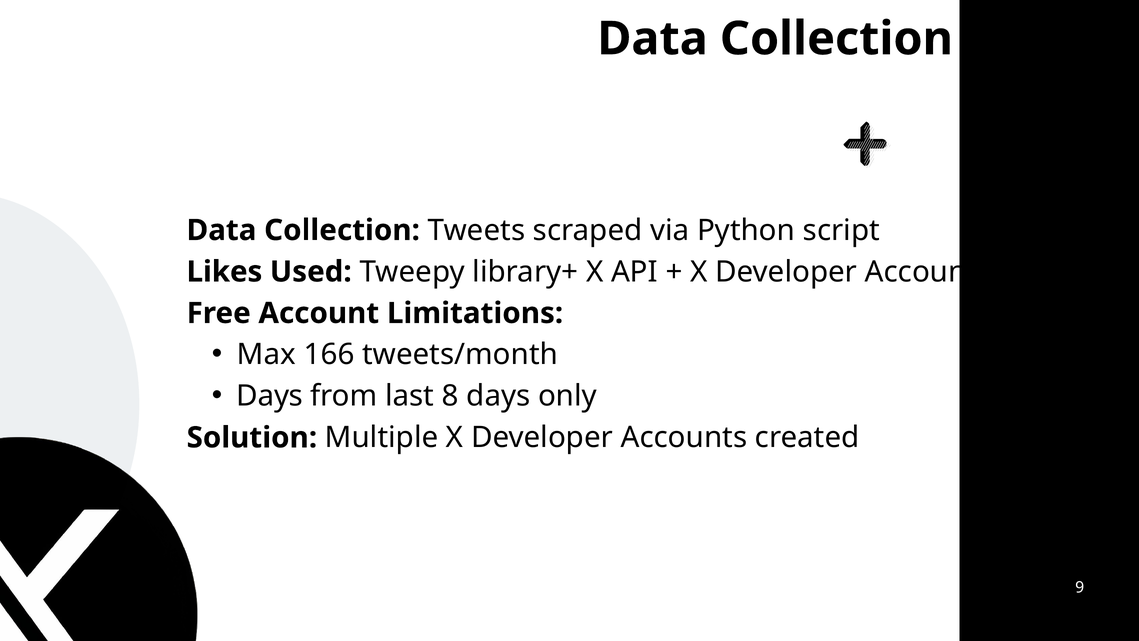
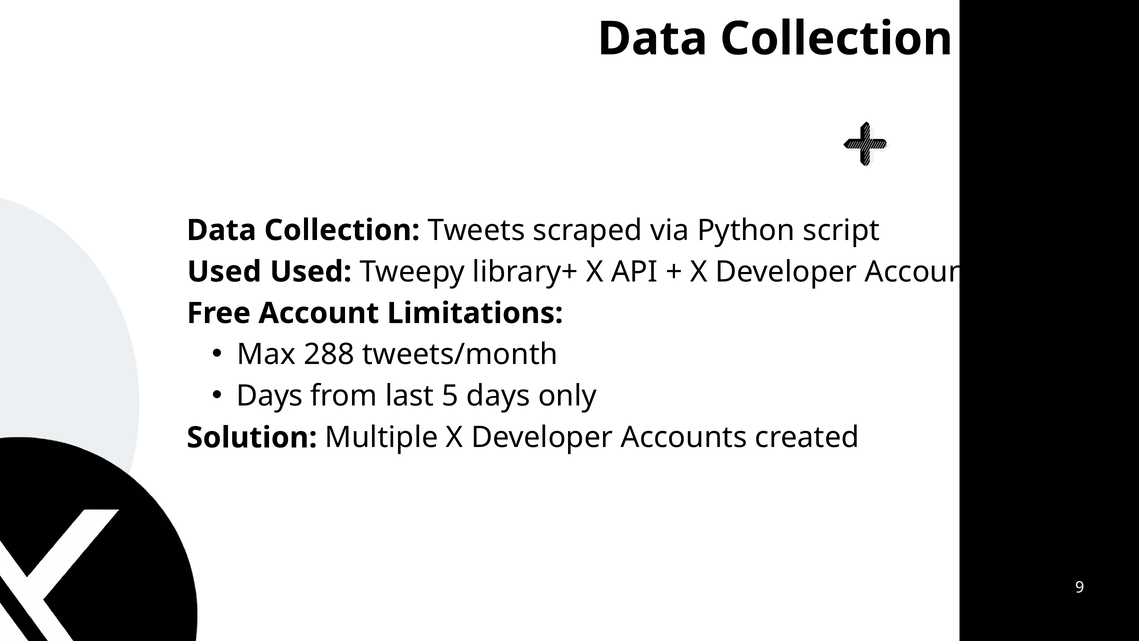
Likes: Likes -> Used (224, 272)
166: 166 -> 288 (329, 355)
8: 8 -> 5 (450, 396)
